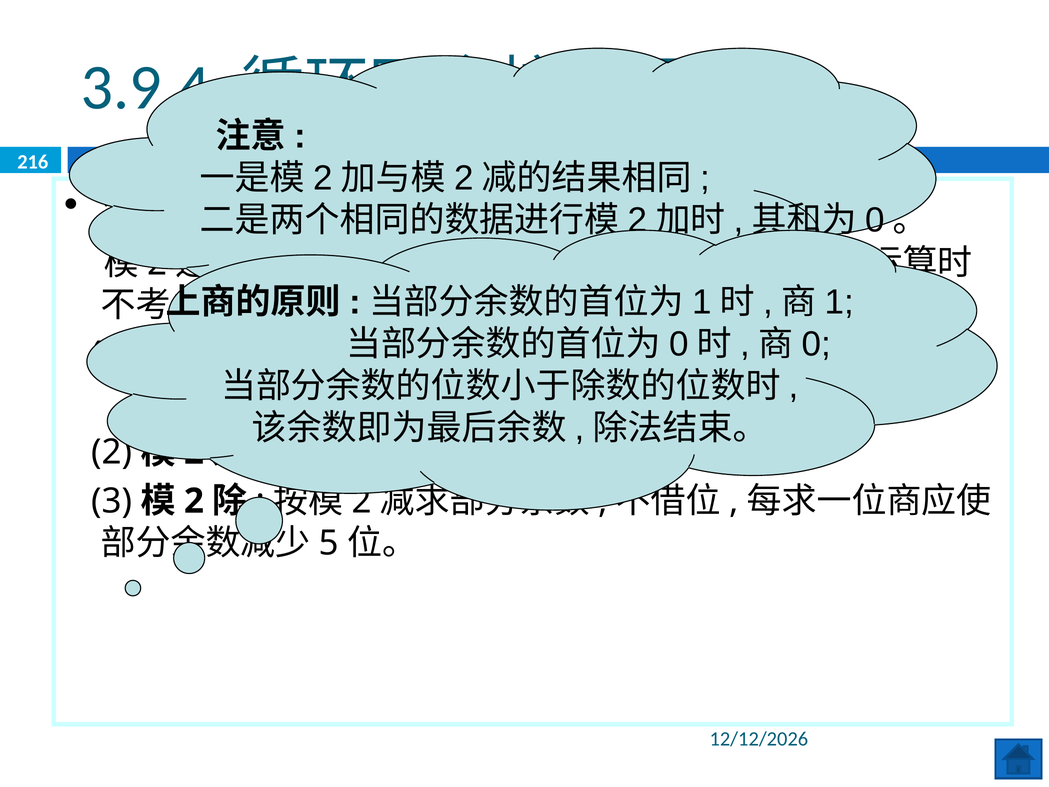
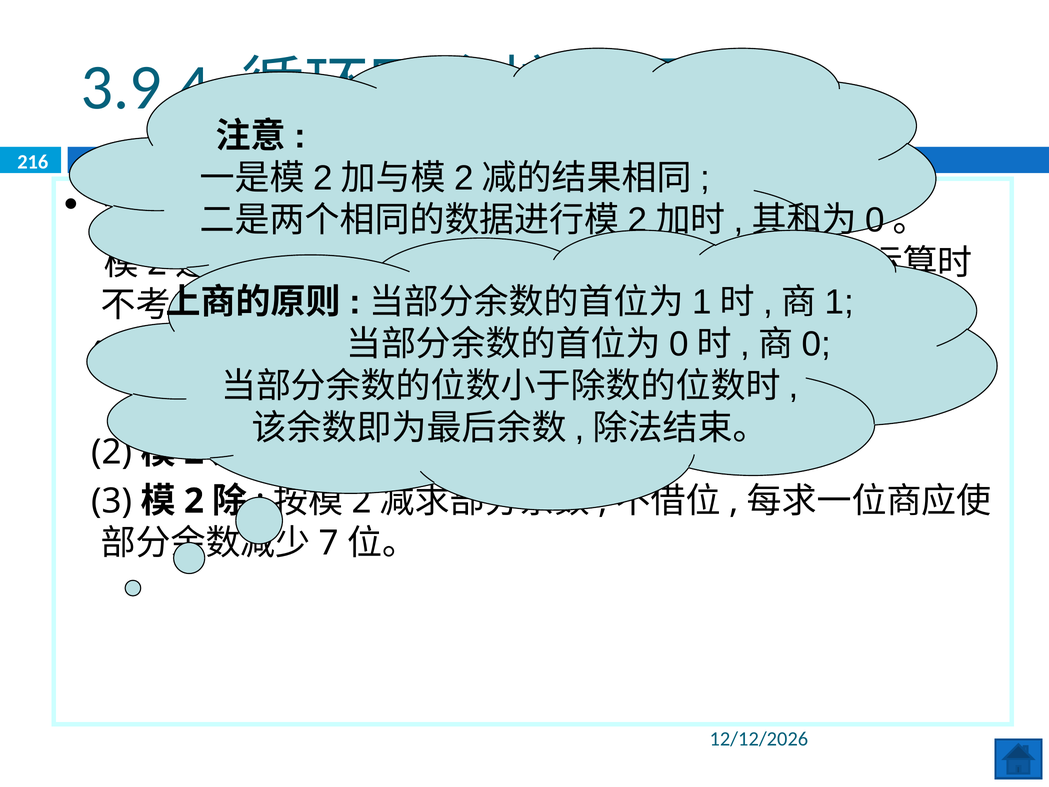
5: 5 -> 7 (329, 543)
